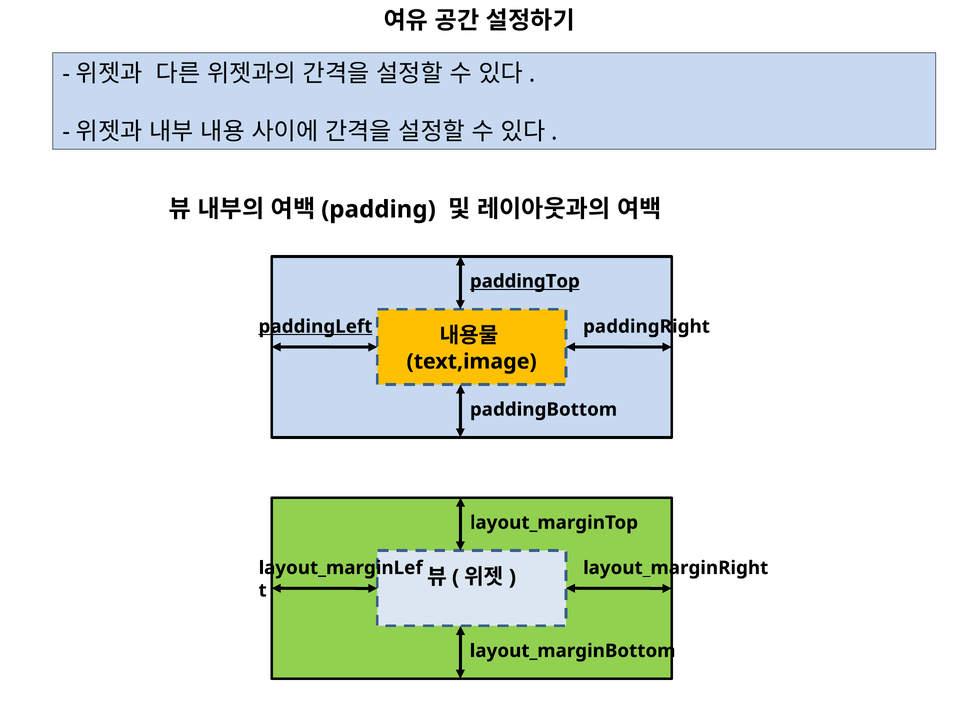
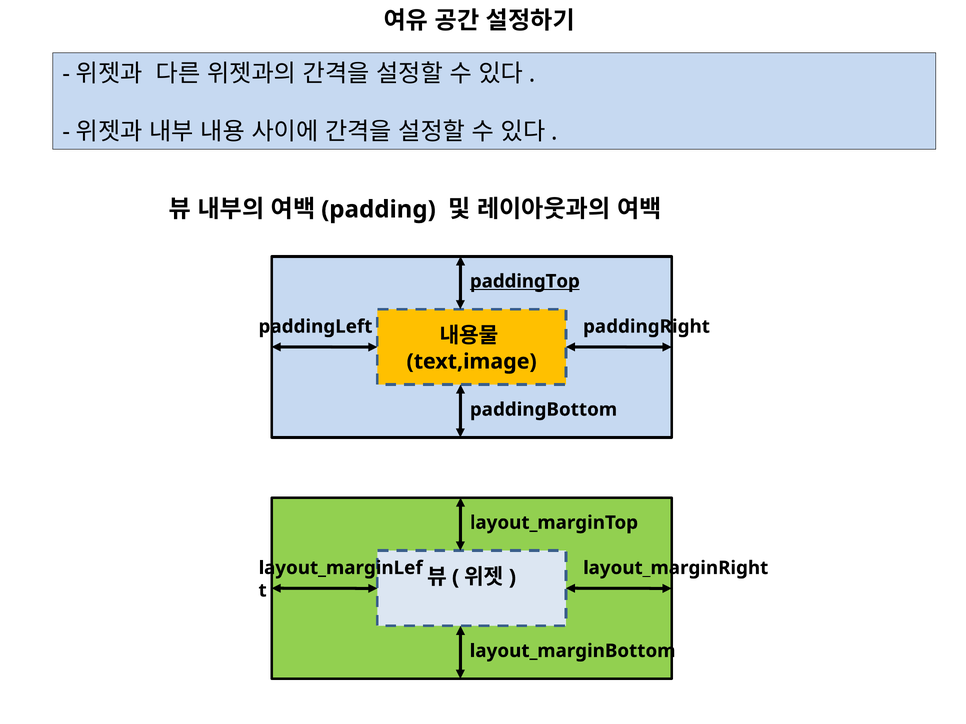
paddingLeft underline: present -> none (315, 327)
